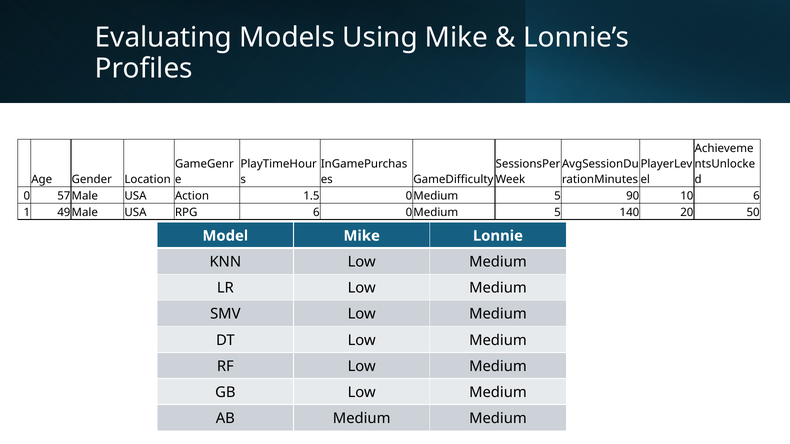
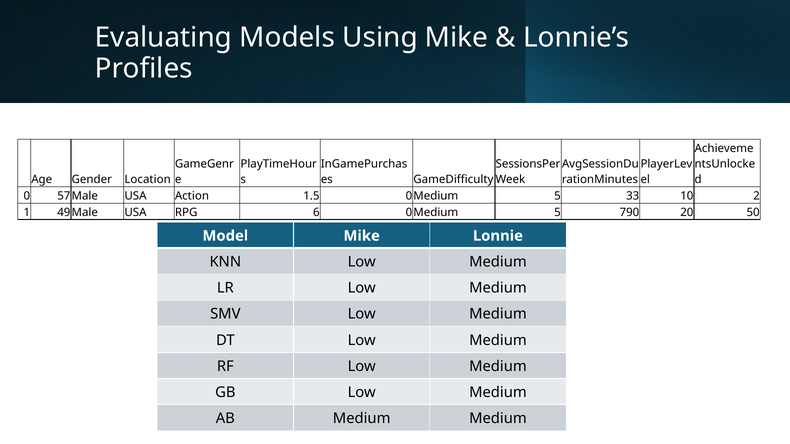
90: 90 -> 33 (633, 196)
10 6: 6 -> 2 (757, 196)
140: 140 -> 790 (629, 213)
